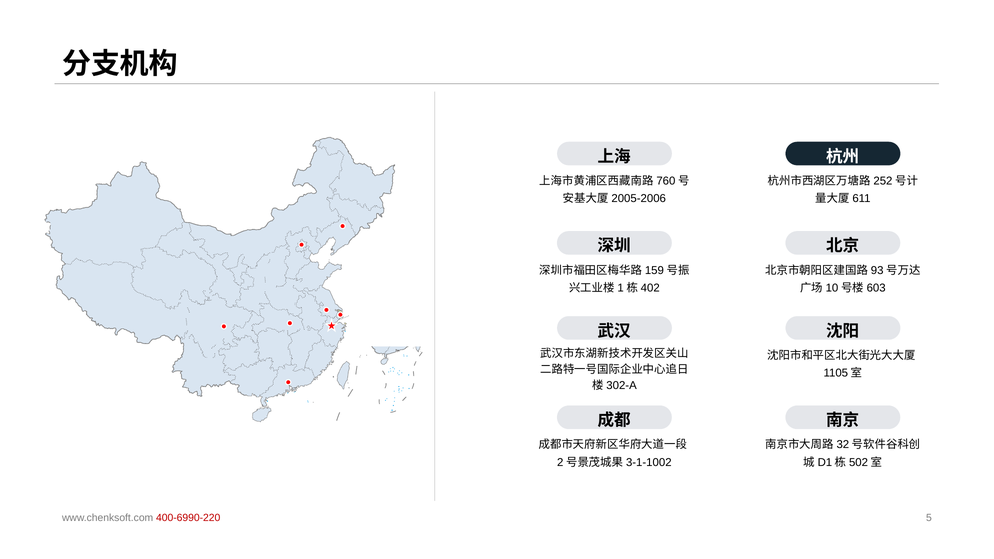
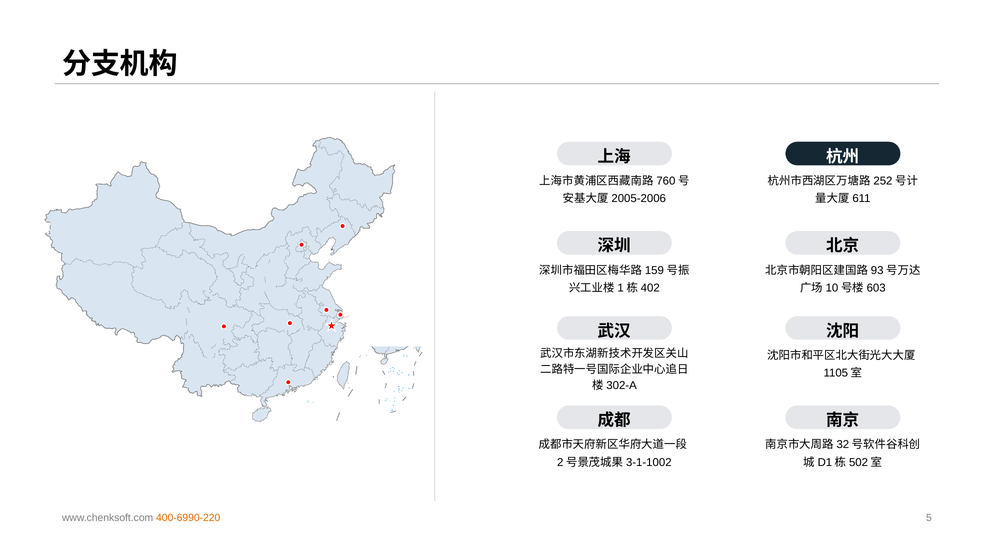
400-6990-220 colour: red -> orange (188, 518)
